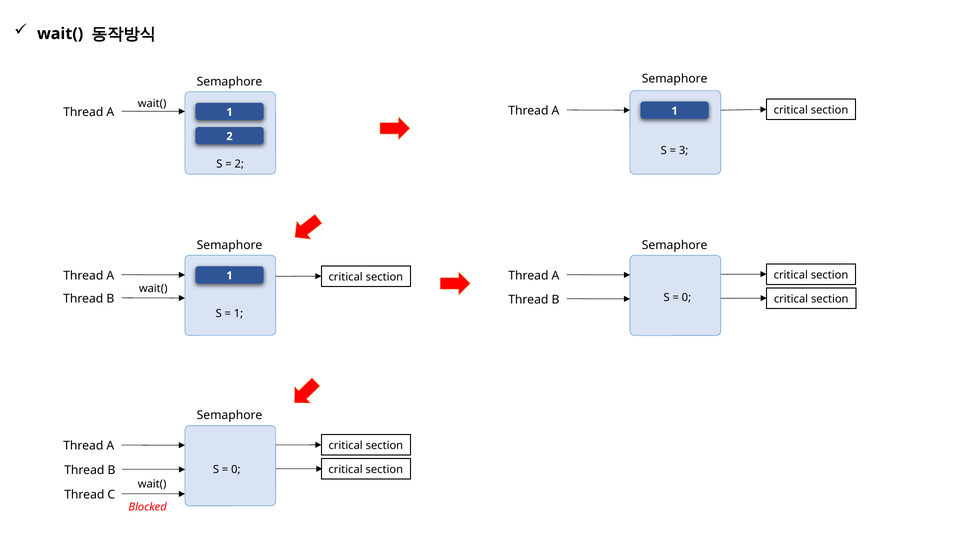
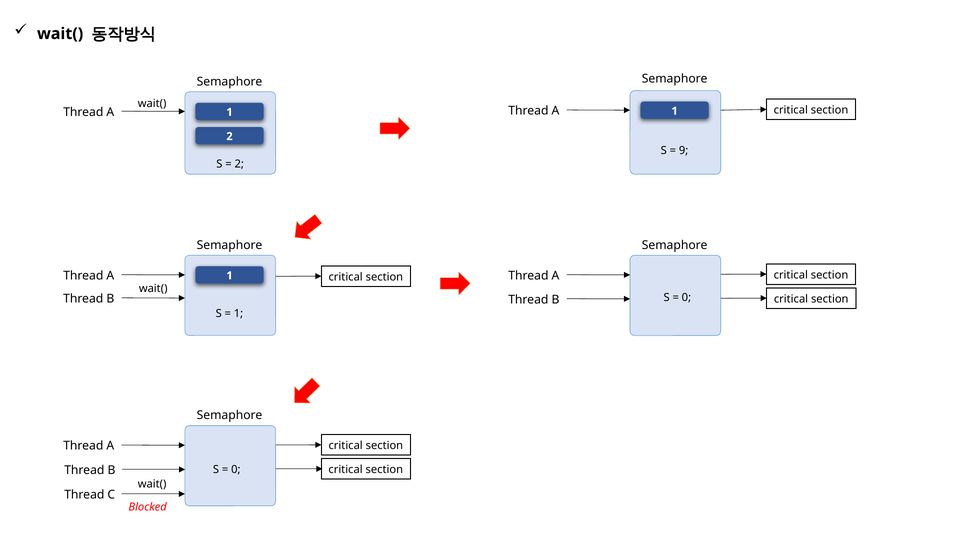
3: 3 -> 9 (684, 151)
